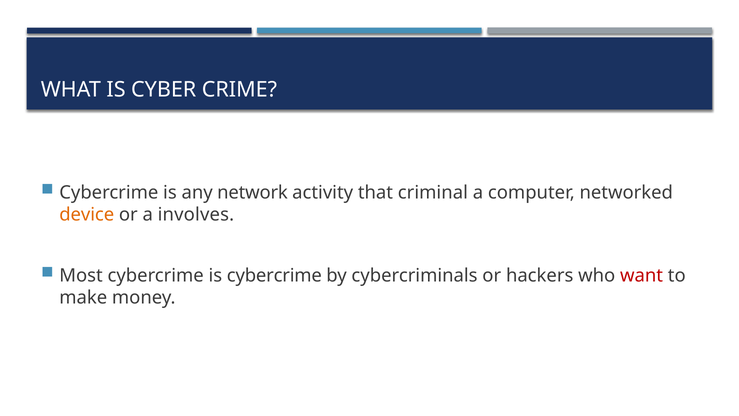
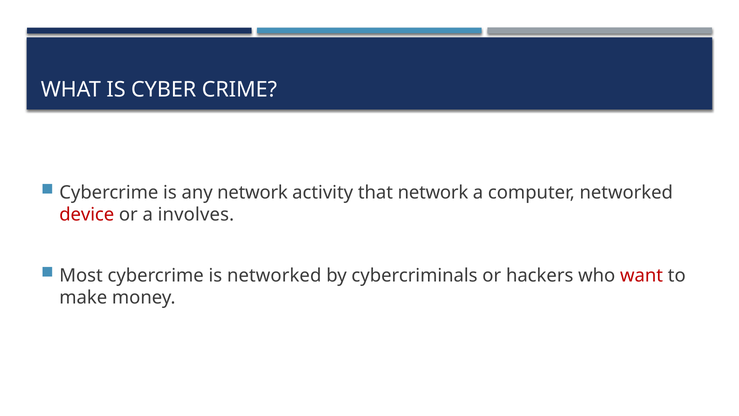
that criminal: criminal -> network (433, 192)
device colour: orange -> red (87, 214)
is cybercrime: cybercrime -> networked (274, 275)
